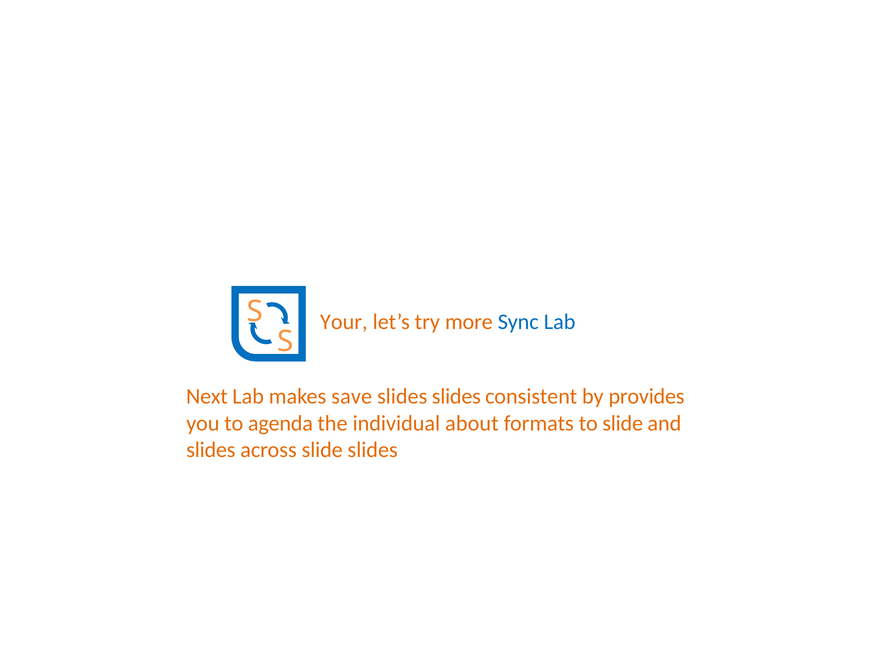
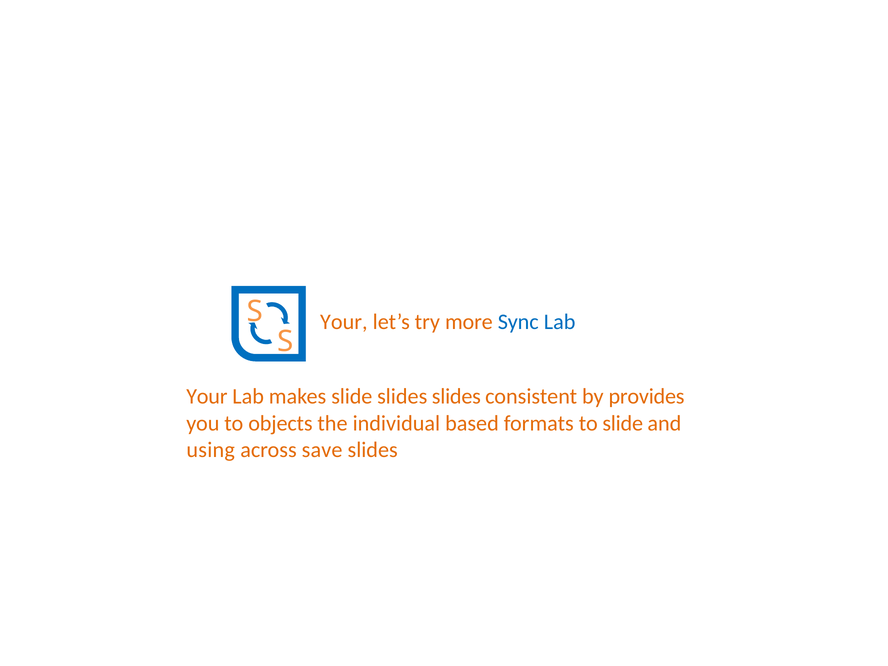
Next: Next -> Your (207, 397)
makes save: save -> slide (352, 397)
agenda: agenda -> objects (280, 423)
about: about -> based (472, 423)
slides: slides -> using (211, 450)
across slide: slide -> save (322, 450)
